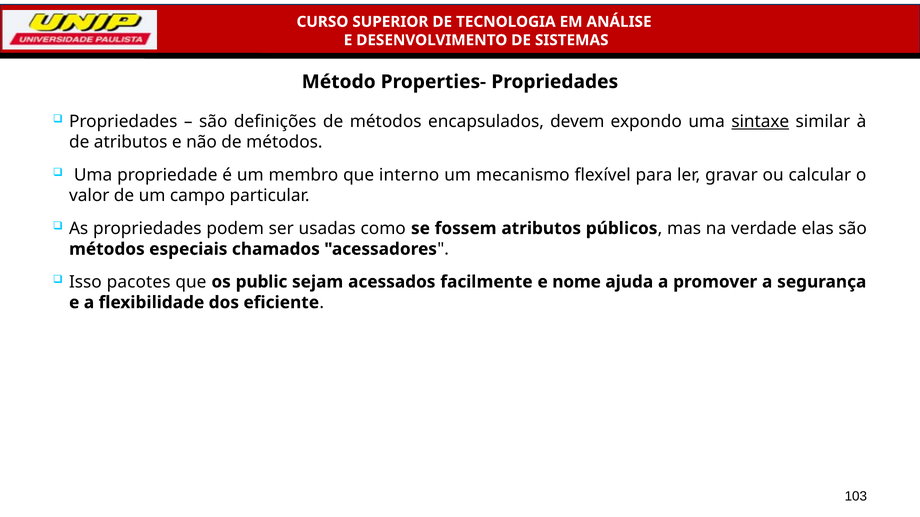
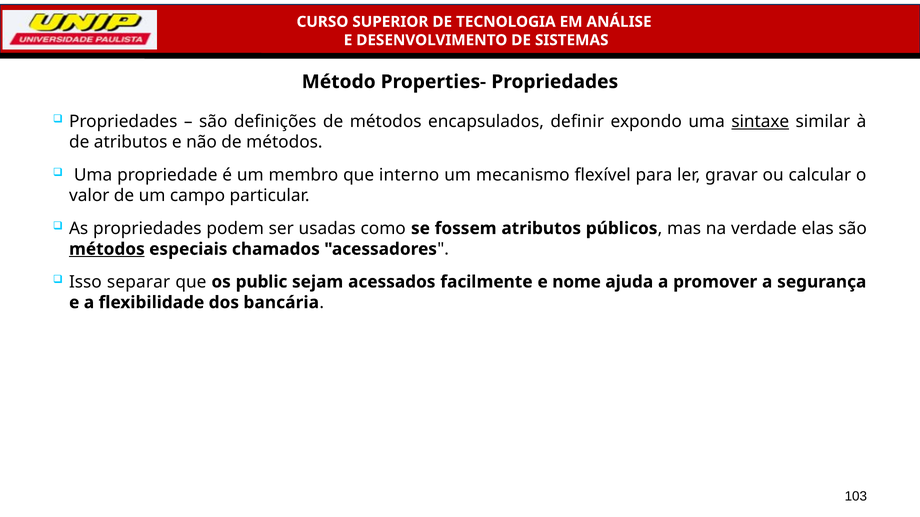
devem: devem -> definir (577, 122)
métodos underline: none -> present (107, 249)
pacotes: pacotes -> separar (139, 282)
eficiente: eficiente -> bancária (281, 303)
